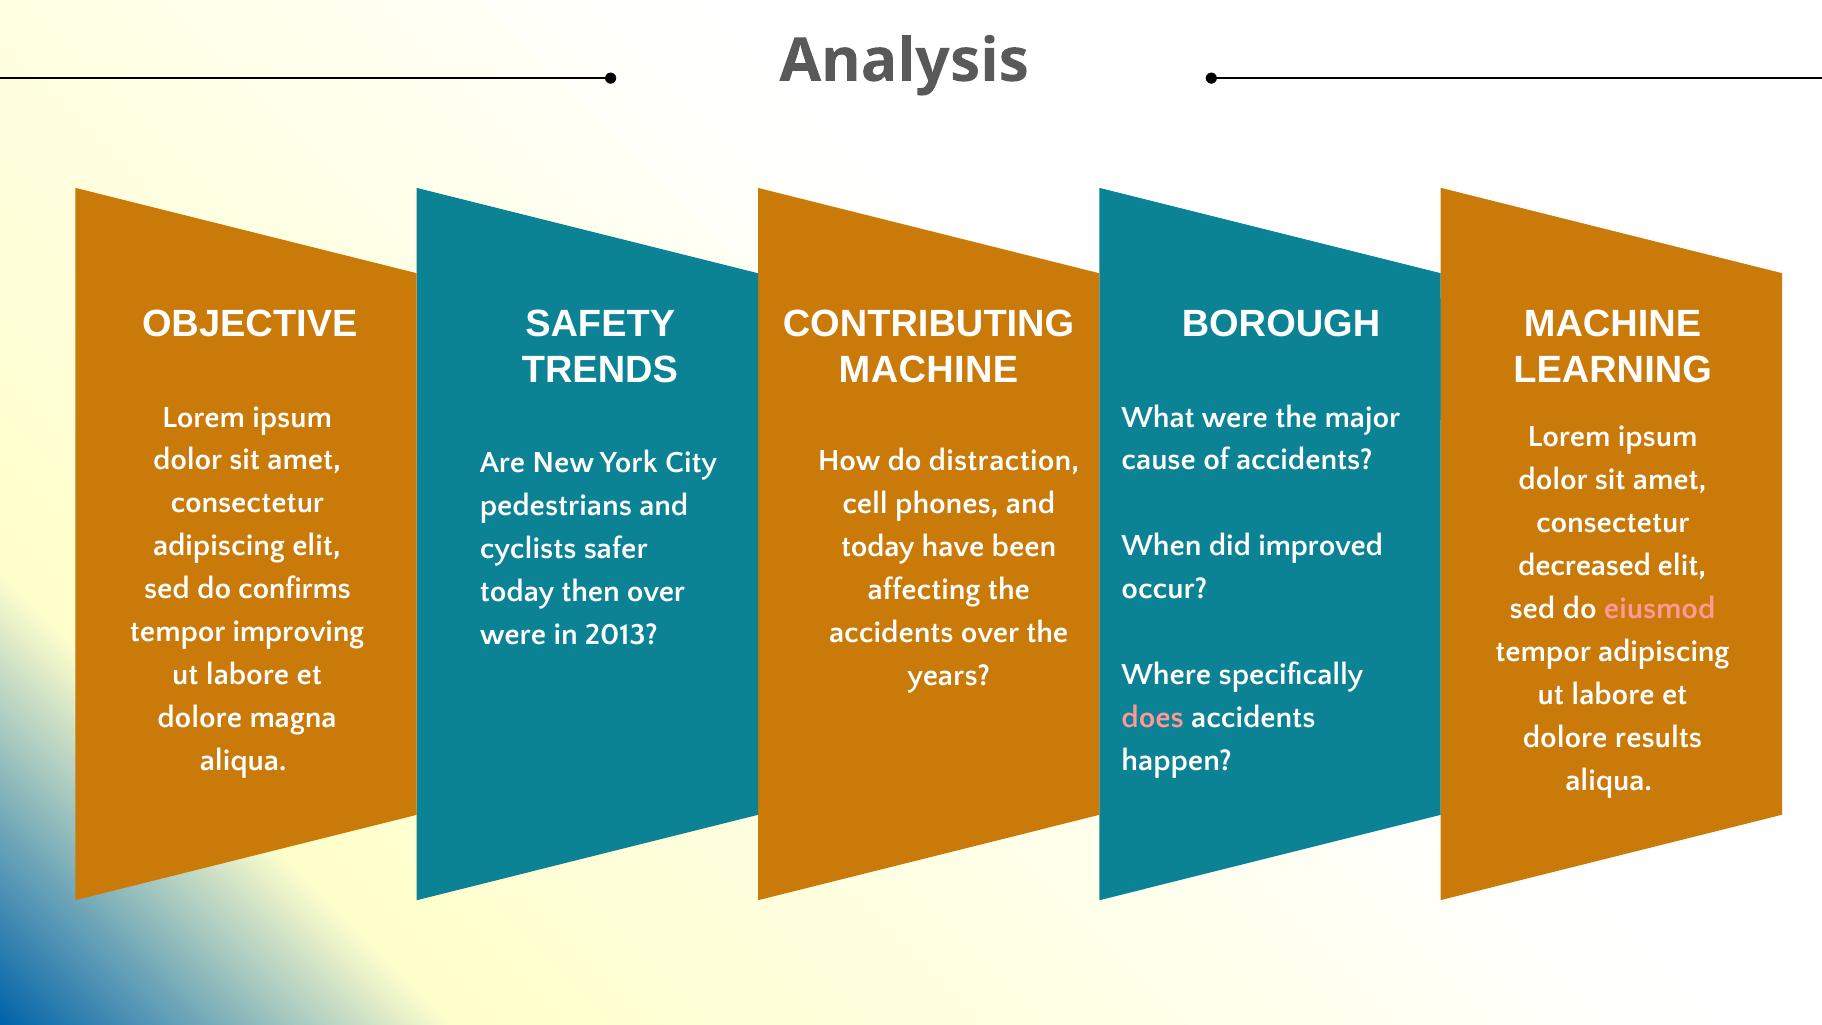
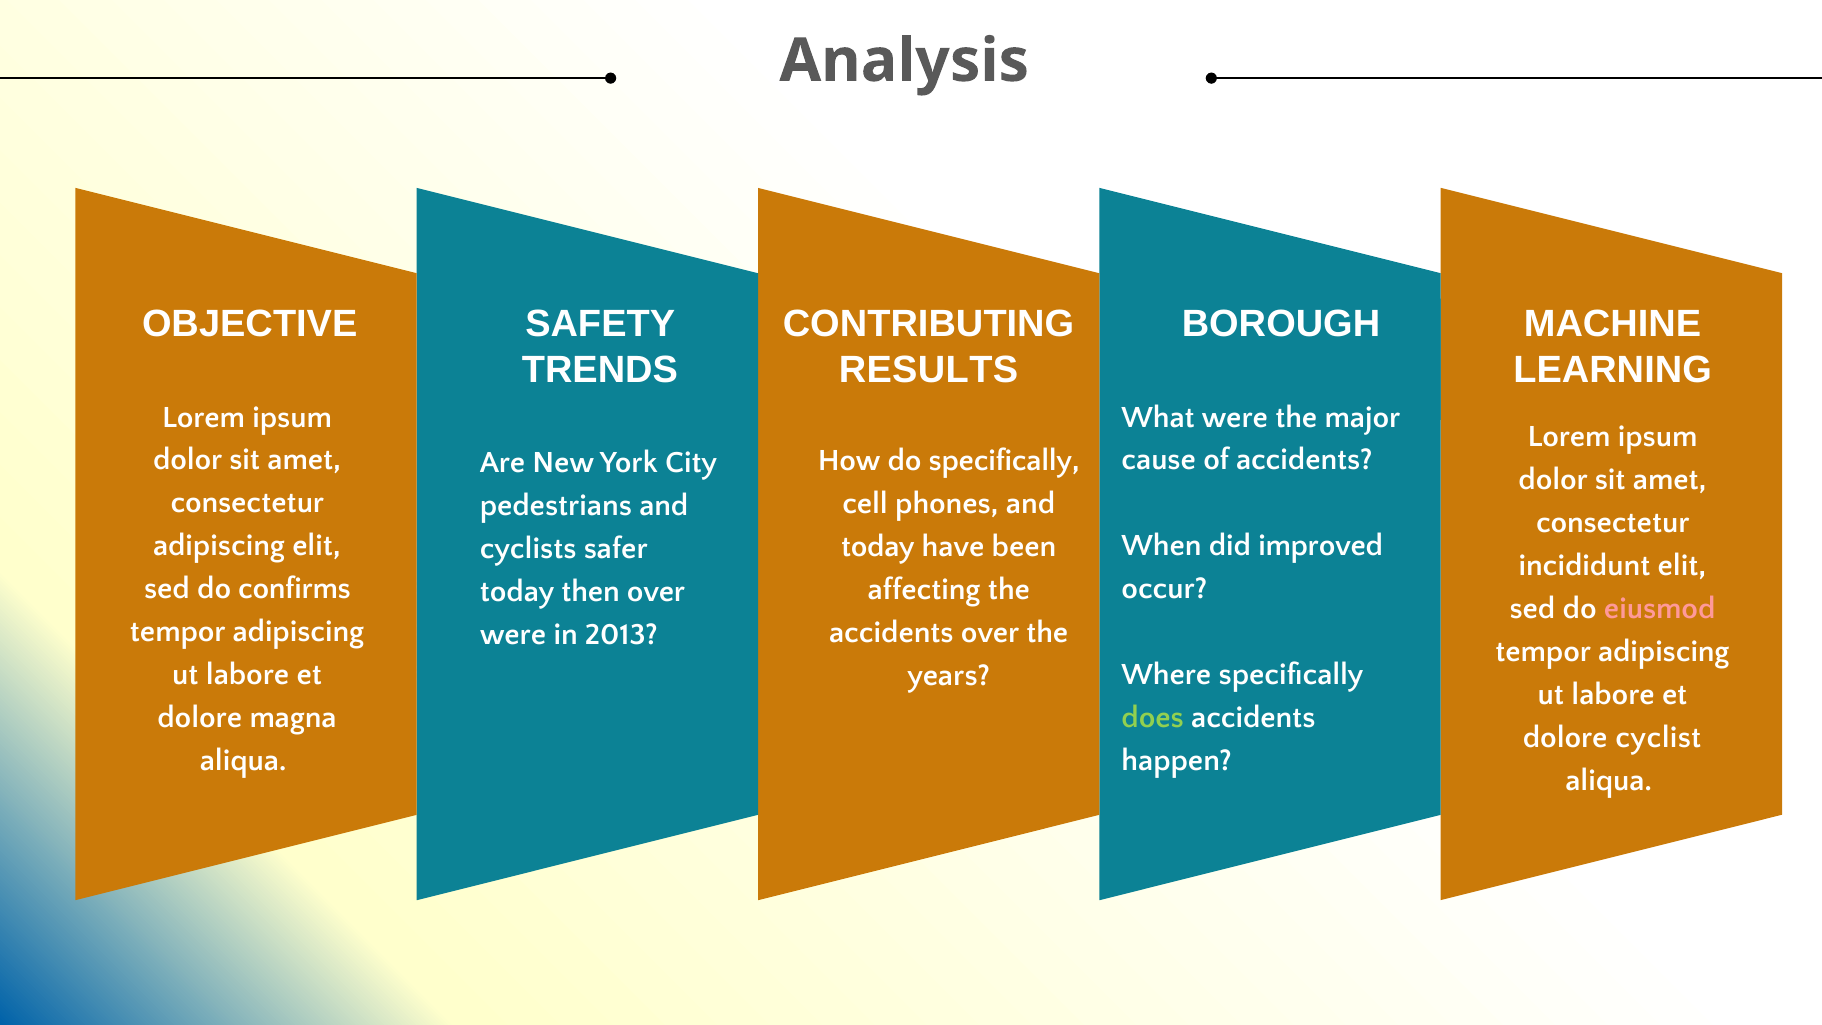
MACHINE: MACHINE -> RESULTS (928, 370)
do distraction: distraction -> specifically (1004, 461)
decreased: decreased -> incididunt (1584, 565)
improving: improving -> adipiscing (298, 632)
does colour: pink -> light green (1153, 717)
results: results -> cyclist (1658, 737)
